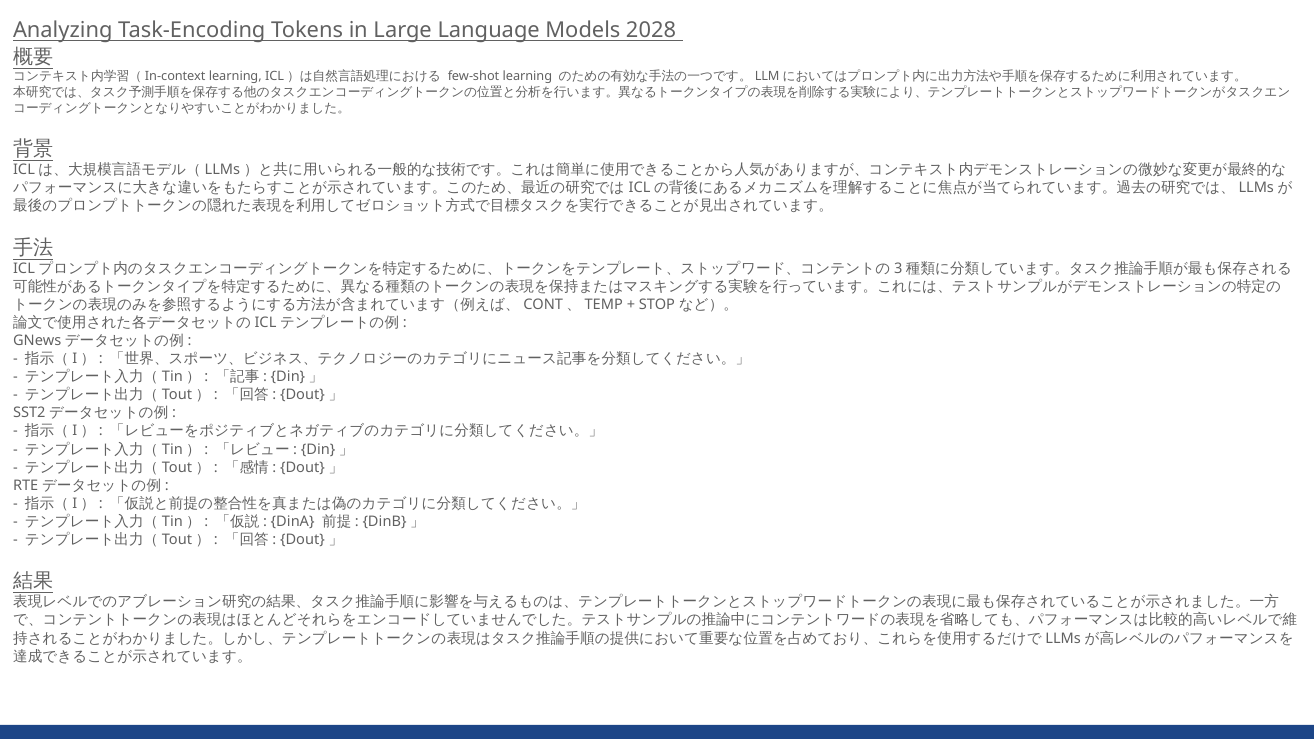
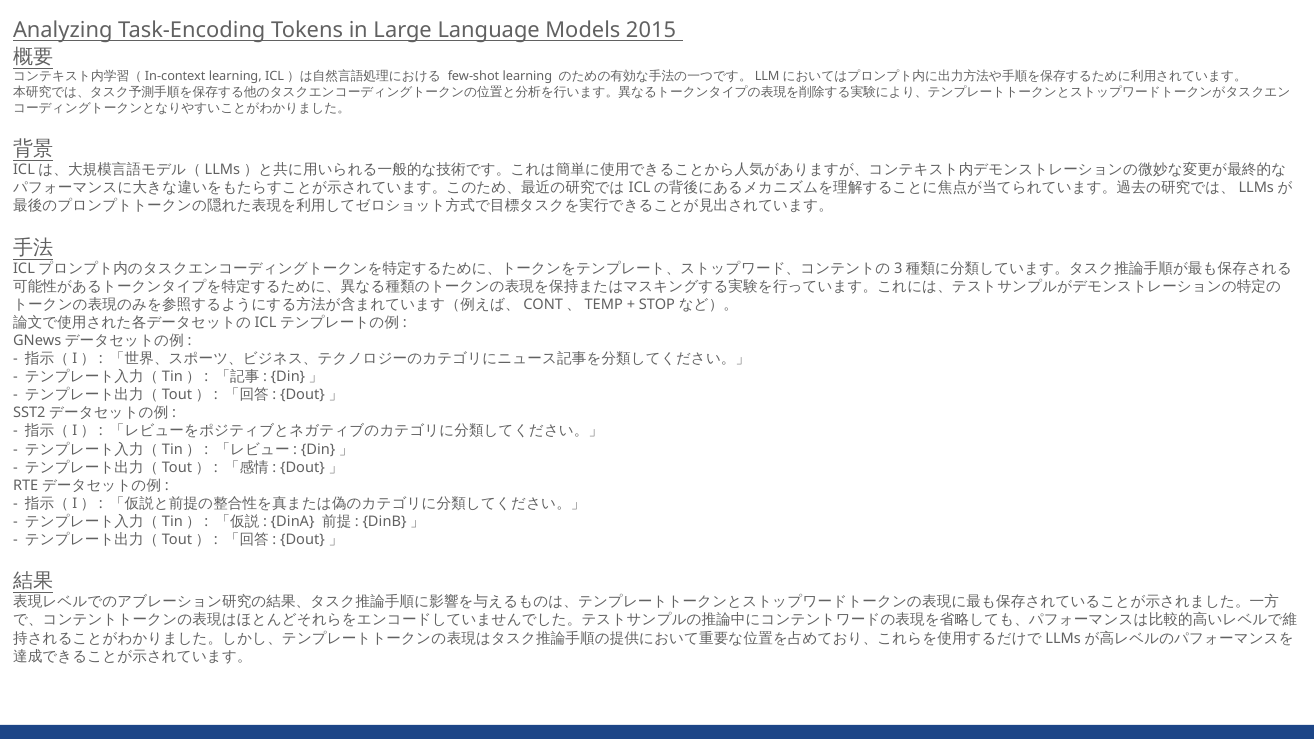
2028: 2028 -> 2015 (651, 31)
